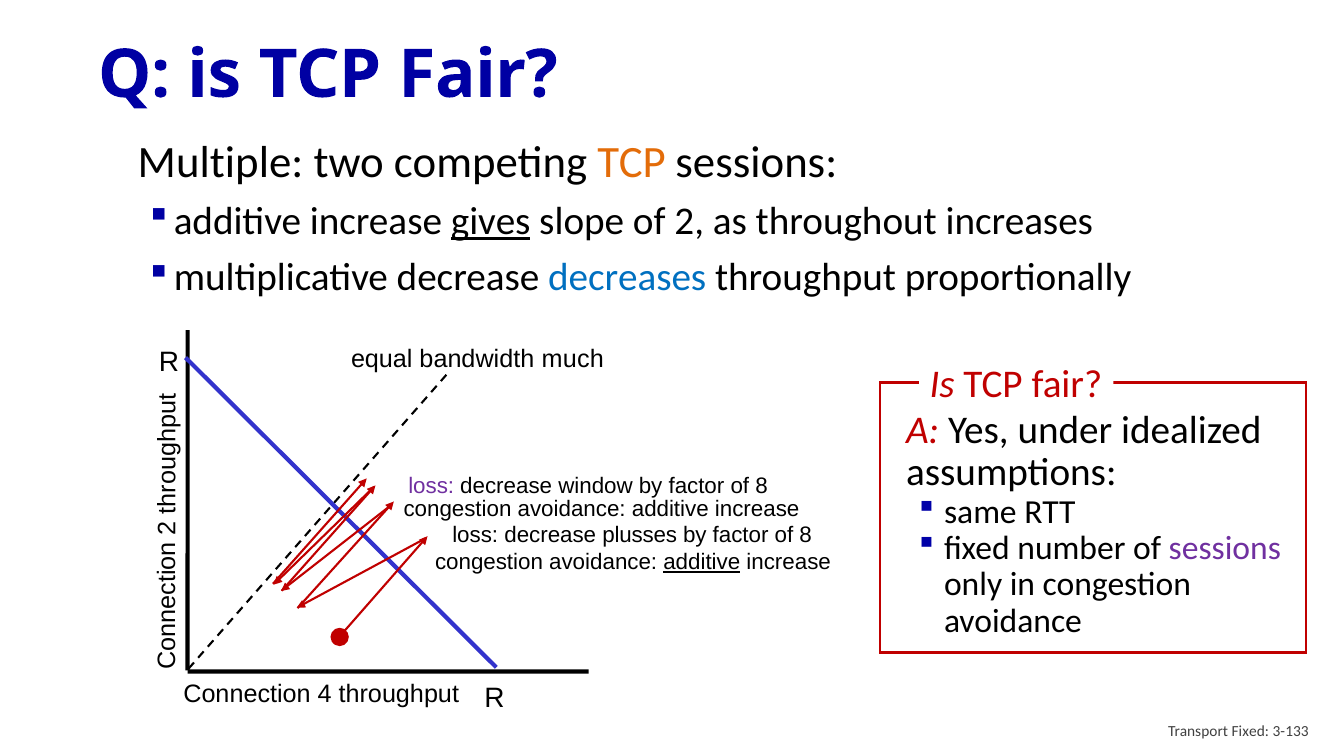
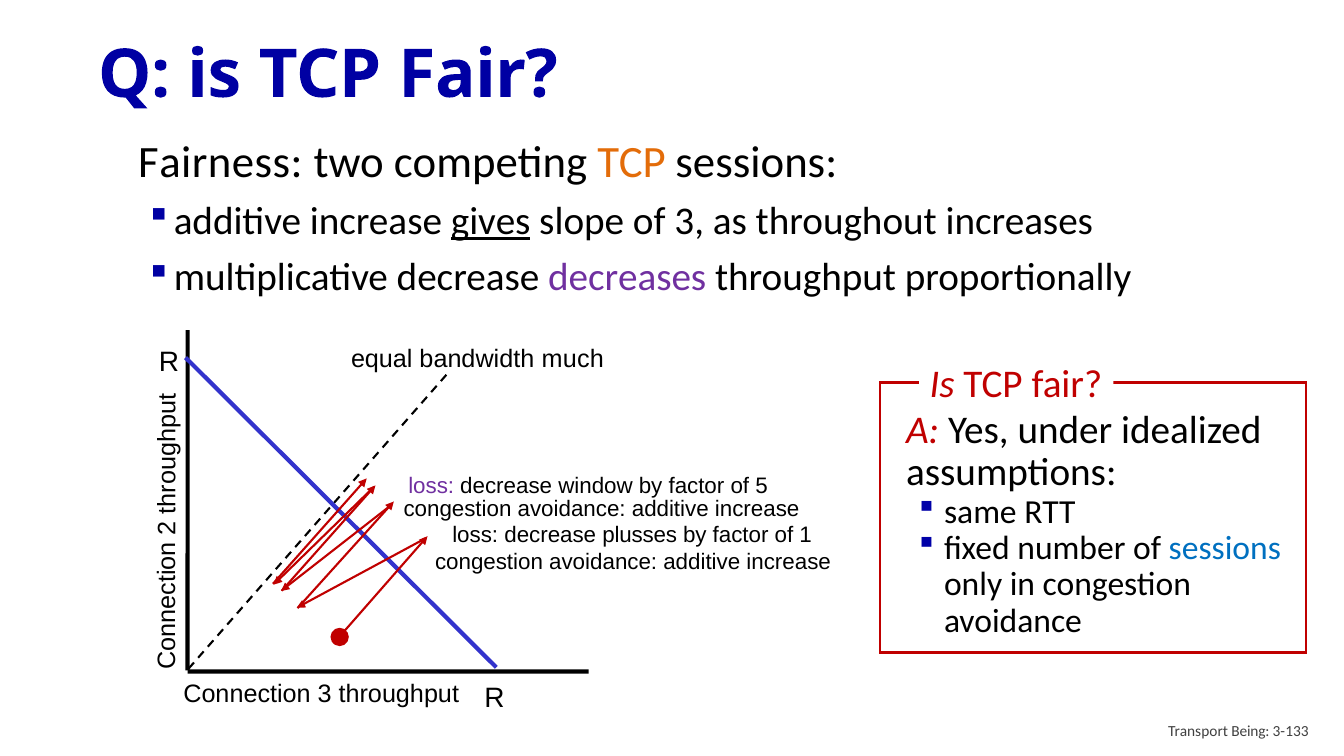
Multiple: Multiple -> Fairness (220, 162)
of 2: 2 -> 3 (689, 222)
decreases colour: blue -> purple (627, 278)
8: 8 -> 5 (762, 486)
8: 8 -> 1 (806, 535)
sessions colour: purple -> blue (1225, 549)
additive underline: present -> none (702, 562)
Connection 4: 4 -> 3 (325, 694)
Transport Fixed: Fixed -> Being (1250, 731)
